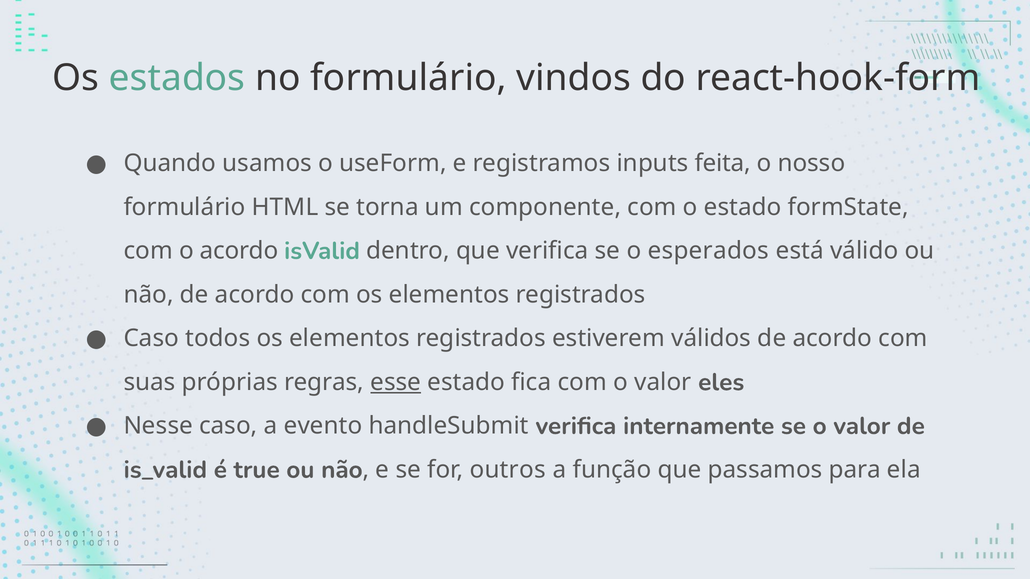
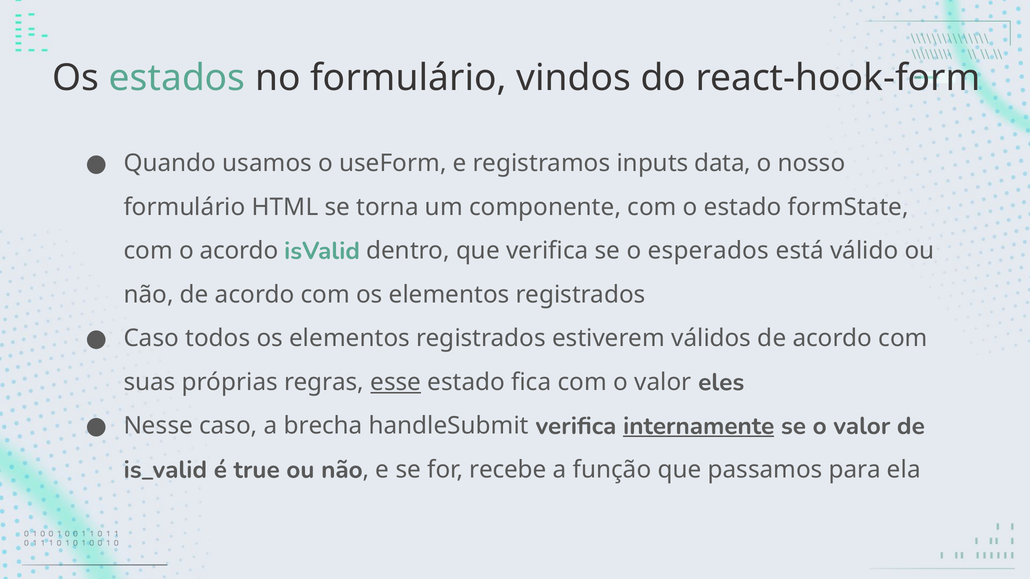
feita: feita -> data (723, 163)
evento: evento -> brecha (323, 426)
internamente underline: none -> present (699, 426)
outros: outros -> recebe (508, 470)
